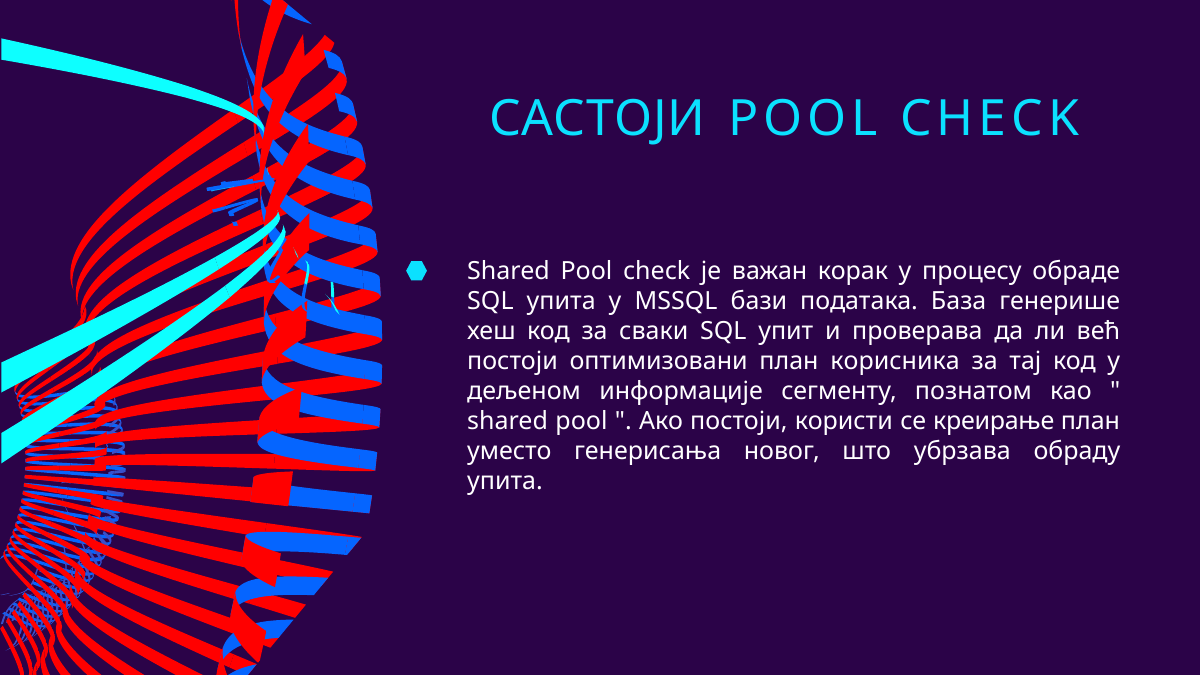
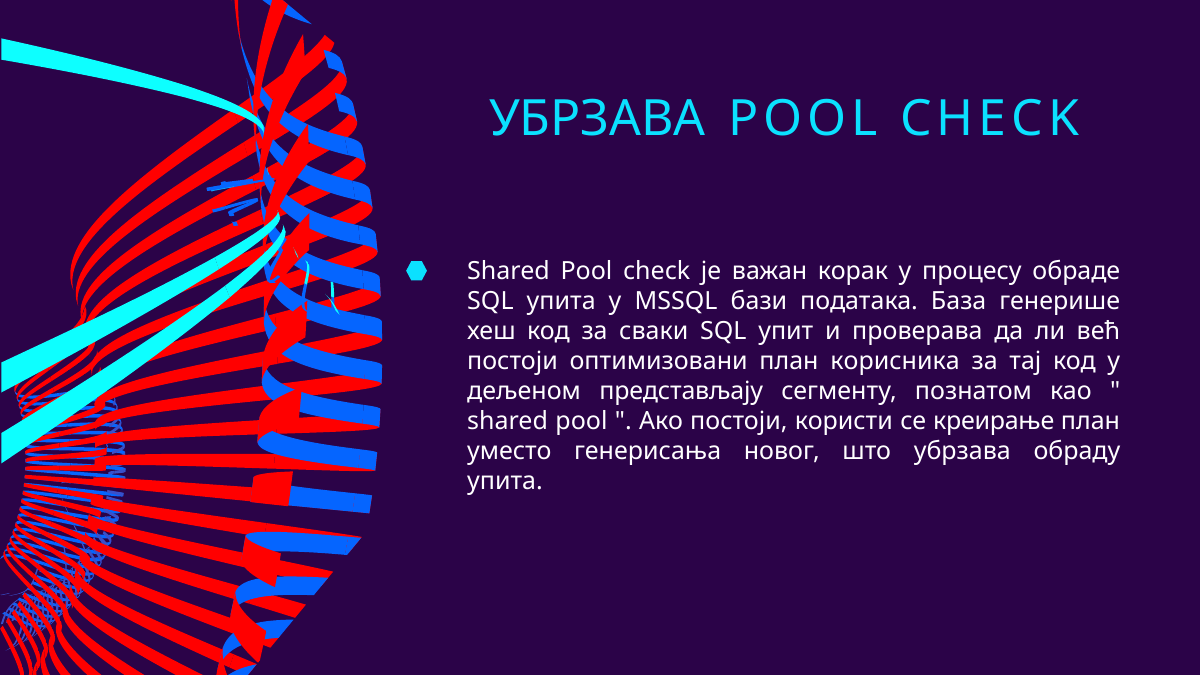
САСТОЈИ: САСТОЈИ -> УБРЗАВА (597, 119)
информације: информације -> представљају (681, 391)
